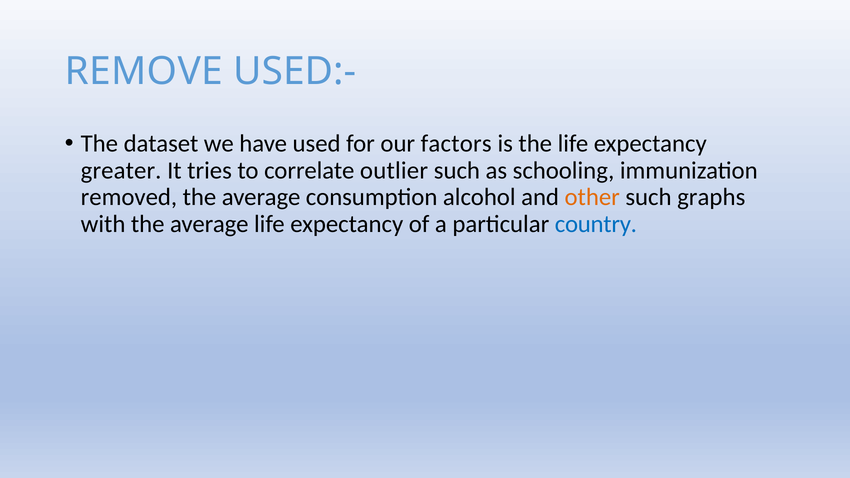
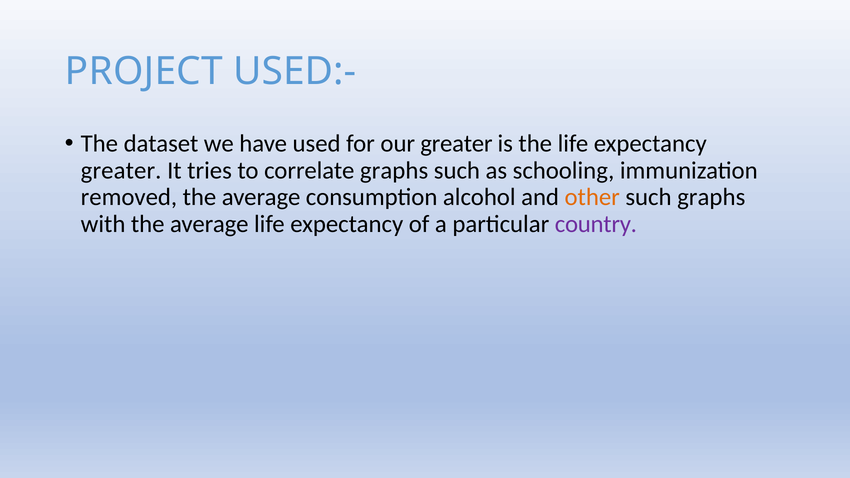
REMOVE: REMOVE -> PROJECT (144, 71)
our factors: factors -> greater (456, 144)
correlate outlier: outlier -> graphs (394, 170)
country colour: blue -> purple (596, 224)
